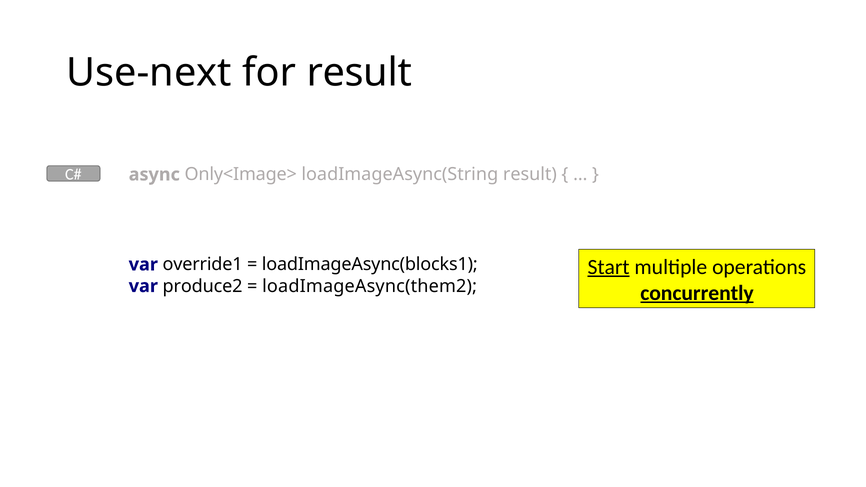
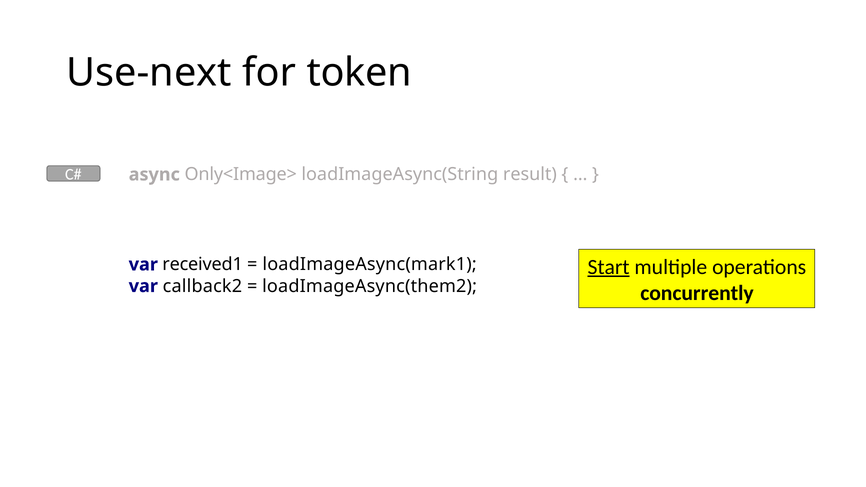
for result: result -> token (359, 73)
override1: override1 -> received1 (203, 265)
loadImageAsync(blocks1: loadImageAsync(blocks1 -> loadImageAsync(mark1 (370, 265)
produce2: produce2 -> callback2 (202, 286)
concurrently underline: present -> none (697, 293)
